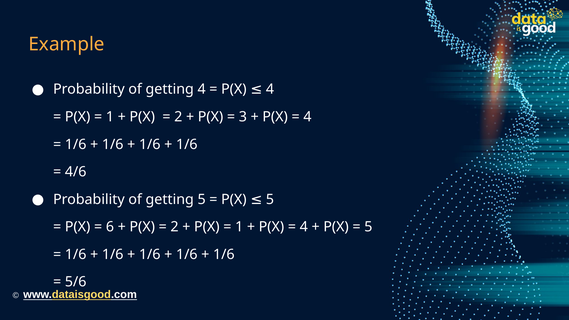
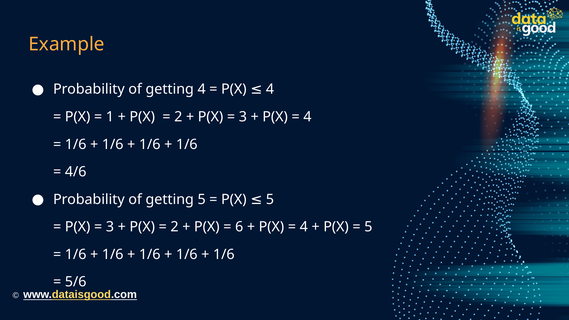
6: 6 -> 3 (110, 227)
1: 1 -> 6 (239, 227)
